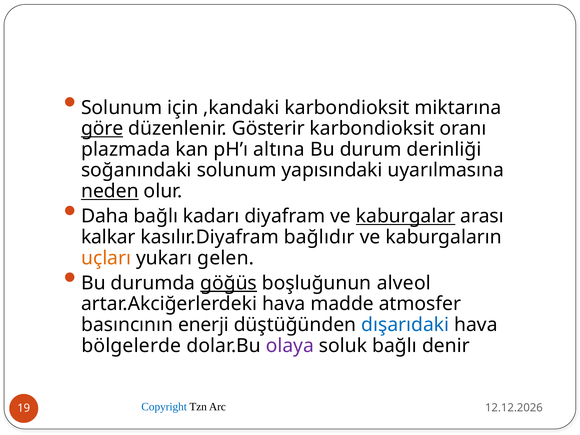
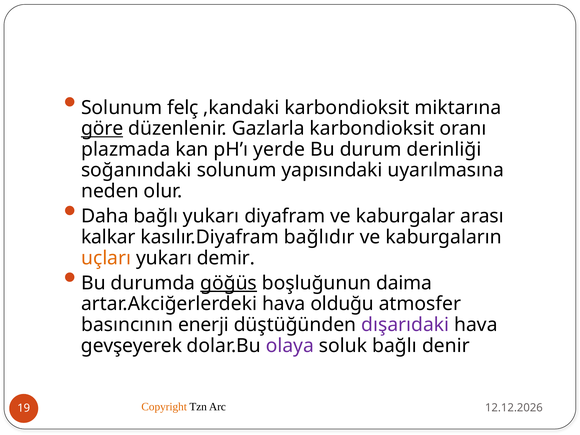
için: için -> felç (183, 108)
Gösterir: Gösterir -> Gazlarla (268, 129)
altına: altına -> yerde (279, 149)
neden underline: present -> none (110, 191)
bağlı kadarı: kadarı -> yukarı (211, 216)
kaburgalar underline: present -> none (406, 216)
gelen: gelen -> demir (226, 258)
alveol: alveol -> daima (404, 283)
madde: madde -> olduğu (342, 304)
dışarıdaki colour: blue -> purple (405, 325)
bölgelerde: bölgelerde -> gevşeyerek (132, 346)
Copyright colour: blue -> orange (164, 407)
